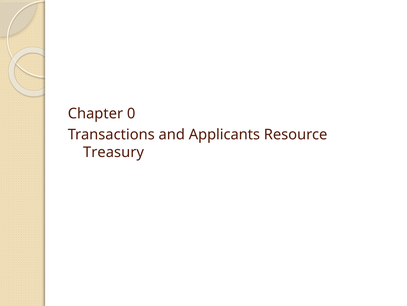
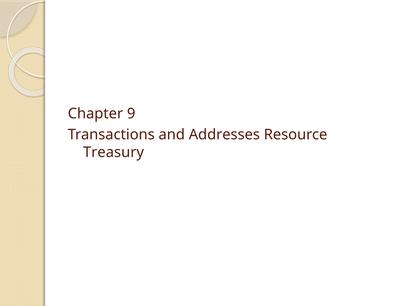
0: 0 -> 9 (131, 113)
Applicants: Applicants -> Addresses (224, 134)
